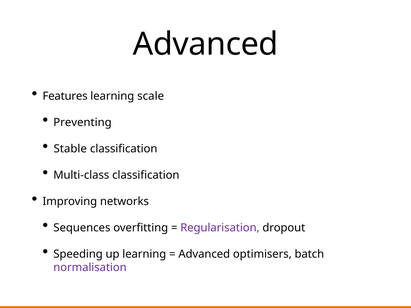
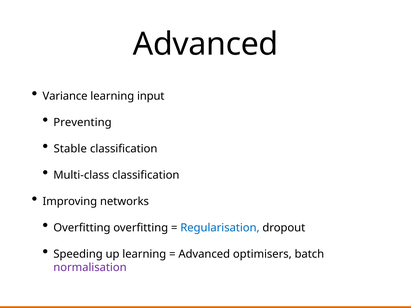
Features: Features -> Variance (65, 96)
scale: scale -> input (151, 96)
Sequences: Sequences -> Overfitting (82, 228)
Regularisation colour: purple -> blue (220, 228)
